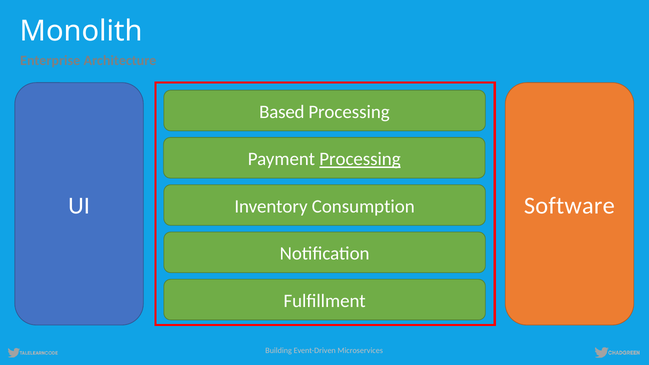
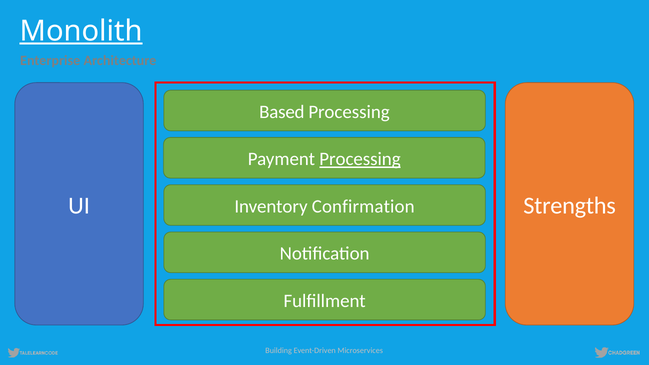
Monolith underline: none -> present (81, 31)
Software: Software -> Strengths (570, 206)
Consumption: Consumption -> Confirmation (363, 206)
